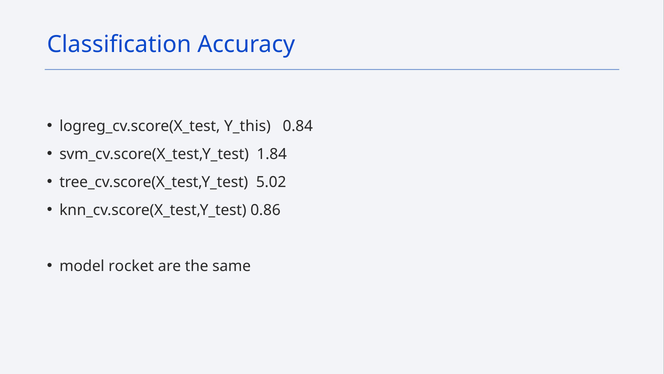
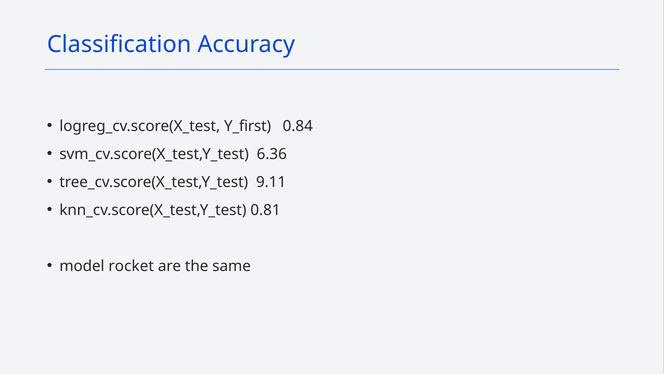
Y_this: Y_this -> Y_first (248, 126)
1.84: 1.84 -> 6.36 (272, 154)
5.02: 5.02 -> 9.11 (271, 182)
0.86: 0.86 -> 0.81 (265, 210)
